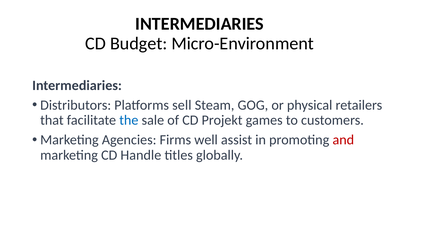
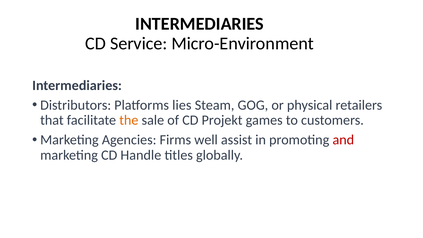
Budget: Budget -> Service (139, 43)
sell: sell -> lies (182, 105)
the colour: blue -> orange (129, 120)
